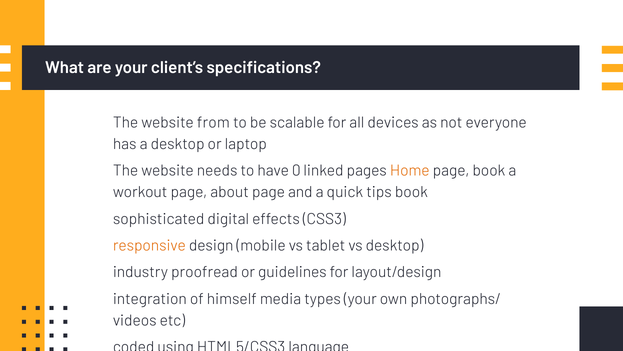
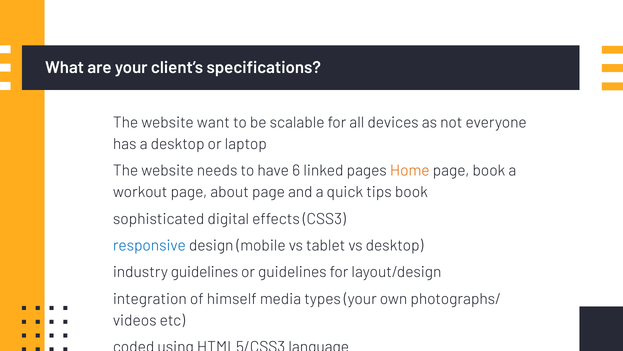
from: from -> want (213, 122)
0: 0 -> 6 (296, 170)
responsive colour: orange -> blue (149, 245)
industry proofread: proofread -> guidelines (205, 272)
